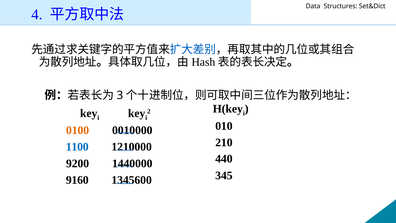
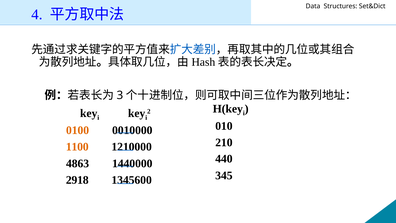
1100 colour: blue -> orange (77, 147)
9200: 9200 -> 4863 (78, 163)
9160: 9160 -> 2918 (77, 180)
